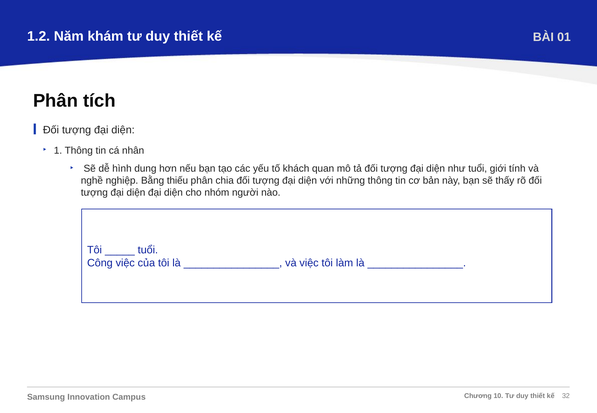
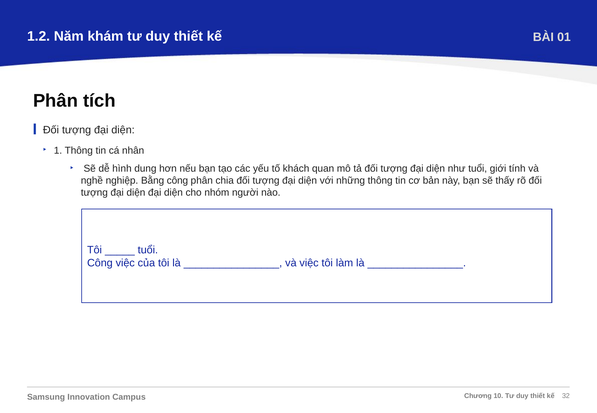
Bằng thiếu: thiếu -> công (177, 181)
